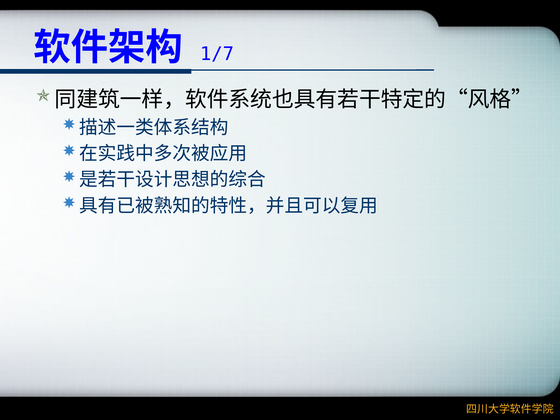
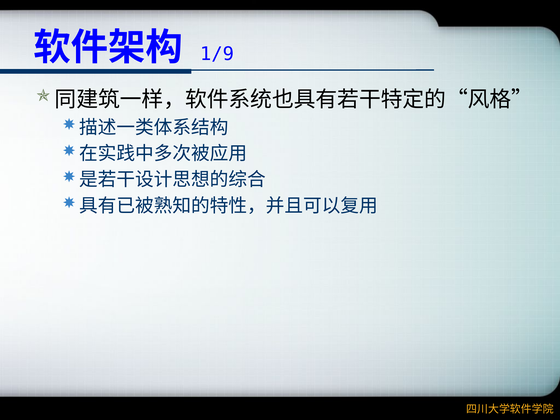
1/7: 1/7 -> 1/9 (217, 54)
